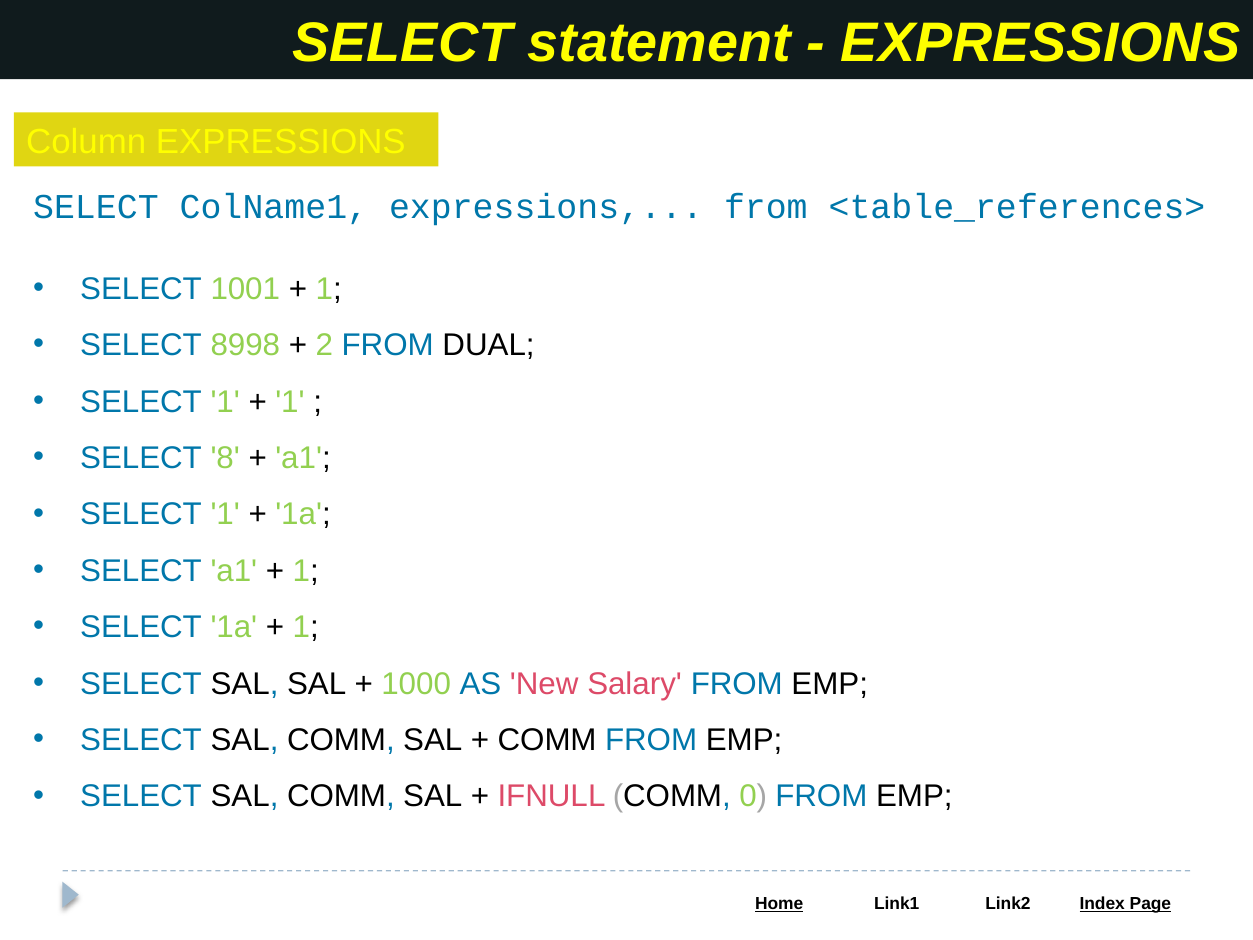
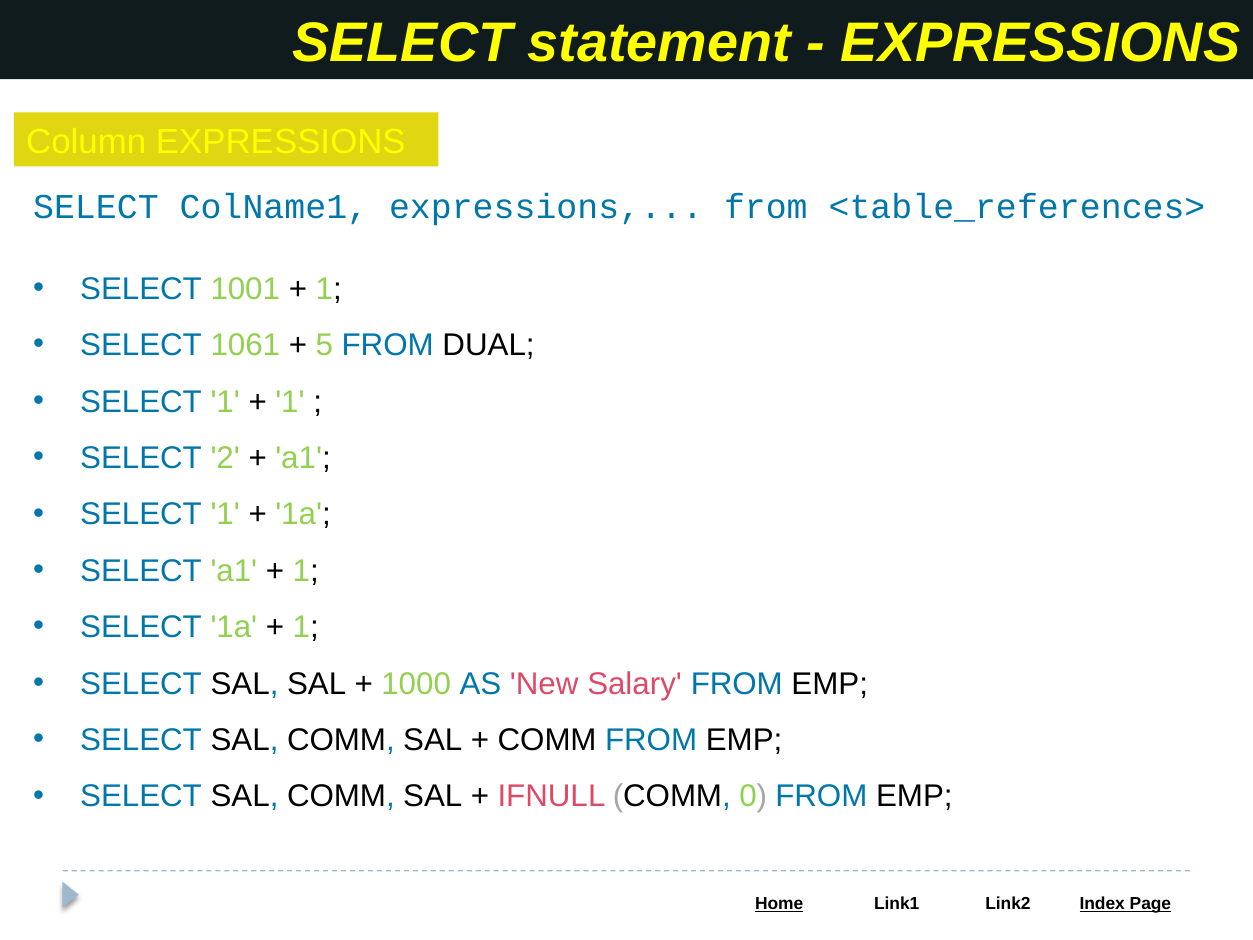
8998: 8998 -> 1061 (245, 345)
2: 2 -> 5 (324, 345)
8: 8 -> 2 (225, 458)
